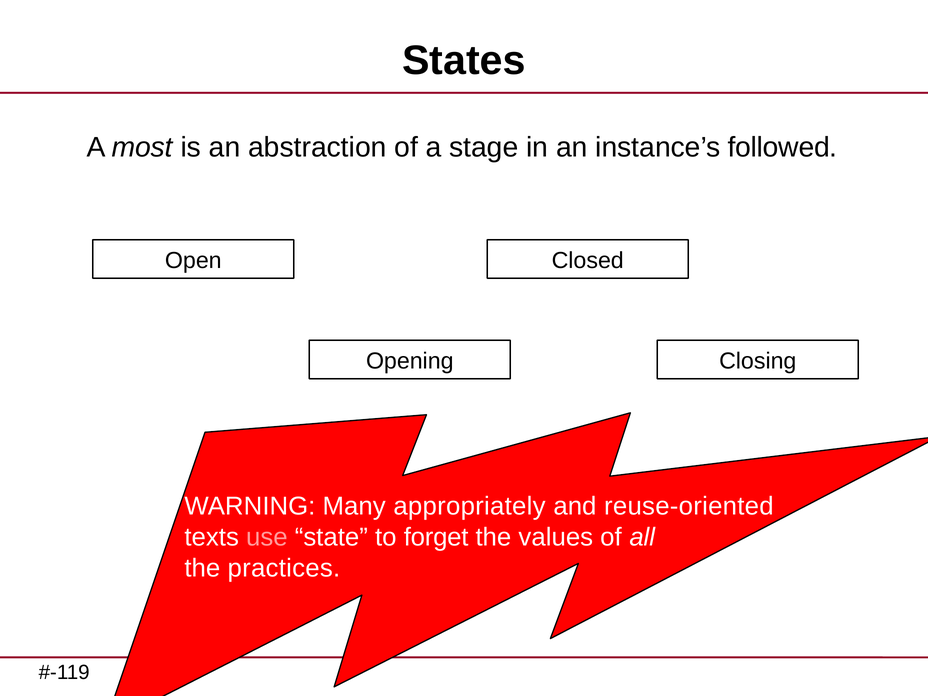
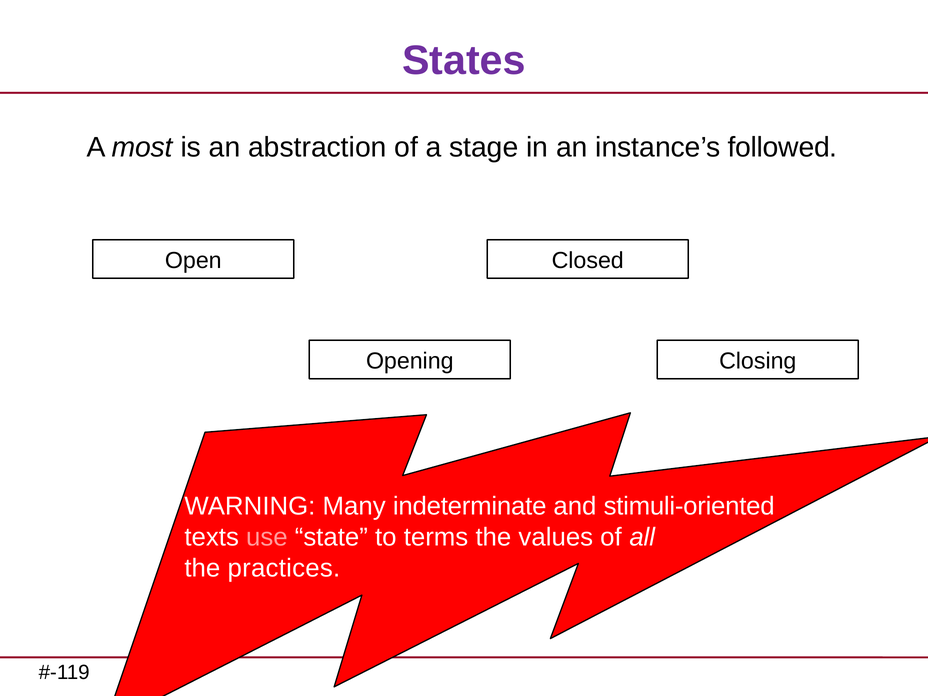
States colour: black -> purple (464, 61)
appropriately: appropriately -> indeterminate (470, 506)
reuse-oriented: reuse-oriented -> stimuli-oriented (689, 506)
forget: forget -> terms (436, 537)
